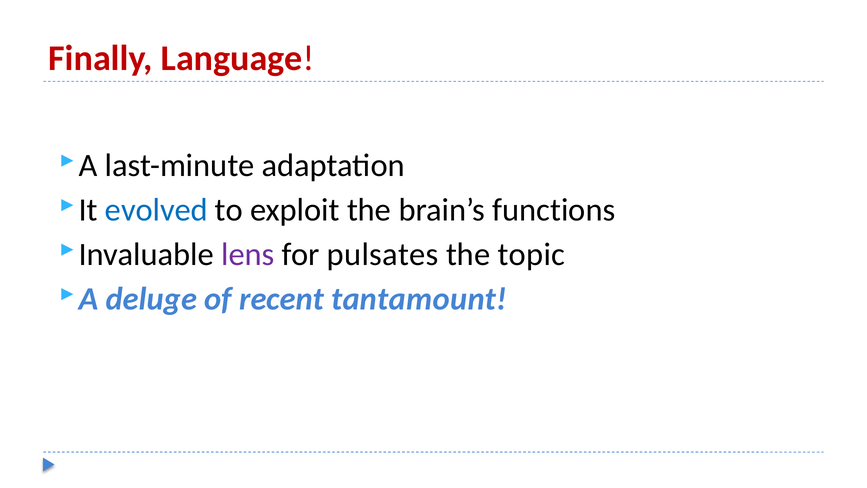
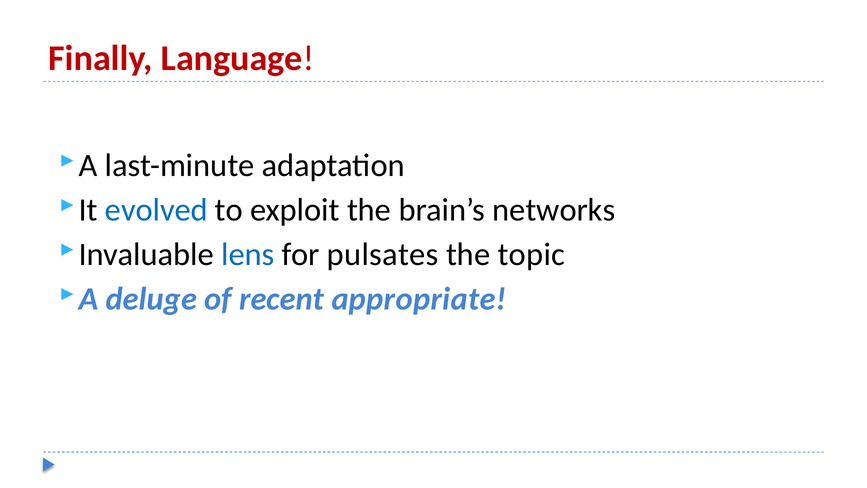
functions: functions -> networks (554, 210)
lens colour: purple -> blue (248, 254)
tantamount: tantamount -> appropriate (419, 299)
